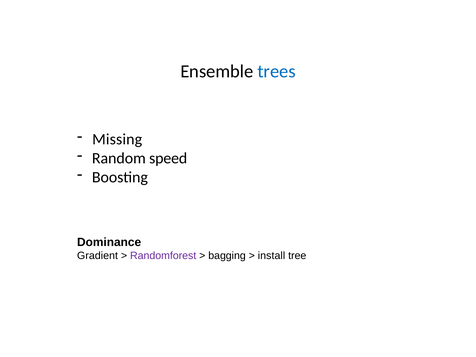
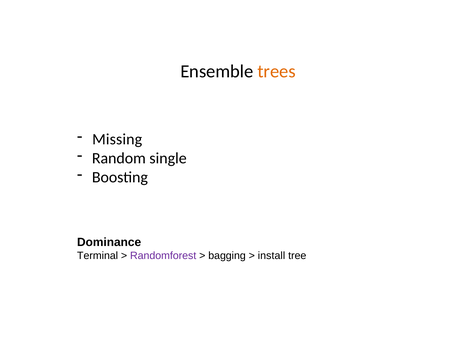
trees colour: blue -> orange (277, 71)
speed: speed -> single (168, 158)
Gradient: Gradient -> Terminal (98, 256)
